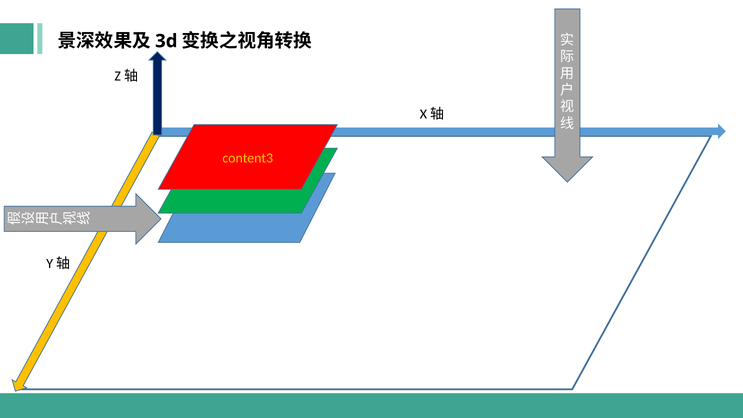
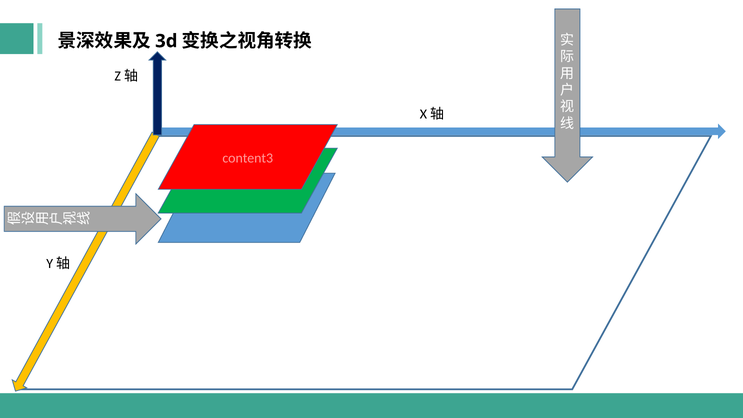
content3 colour: yellow -> pink (248, 158)
